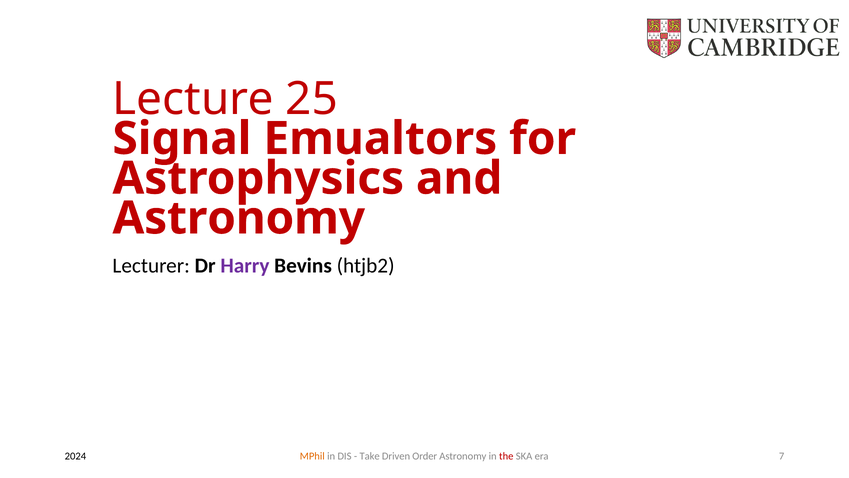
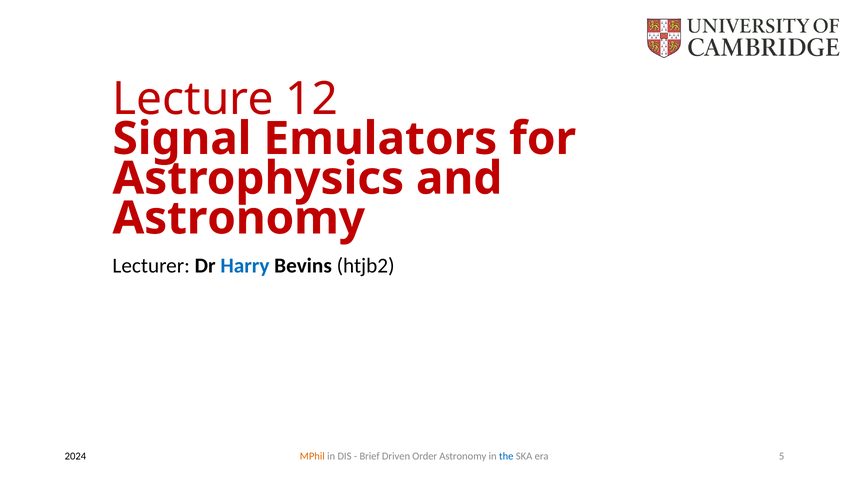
25: 25 -> 12 (312, 99)
Emualtors: Emualtors -> Emulators (380, 139)
Harry colour: purple -> blue (245, 265)
Take: Take -> Brief (370, 456)
the colour: red -> blue (506, 456)
7: 7 -> 5 (782, 456)
